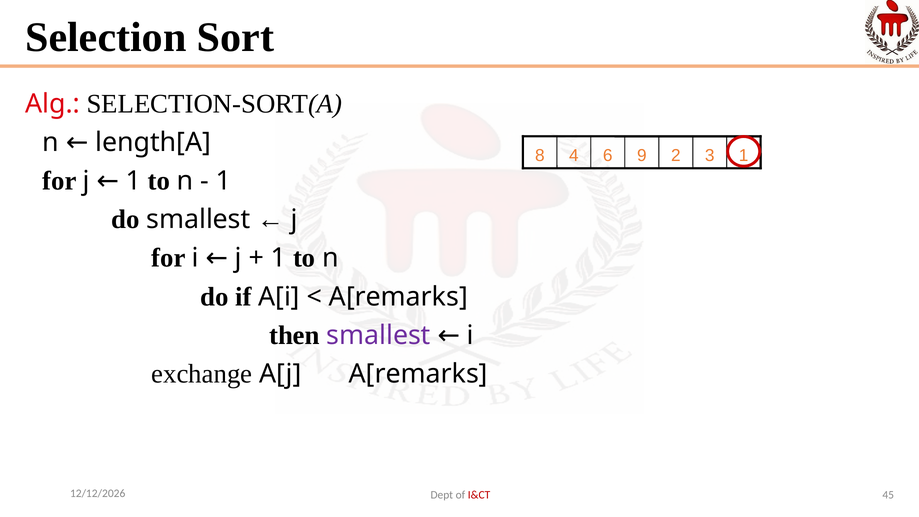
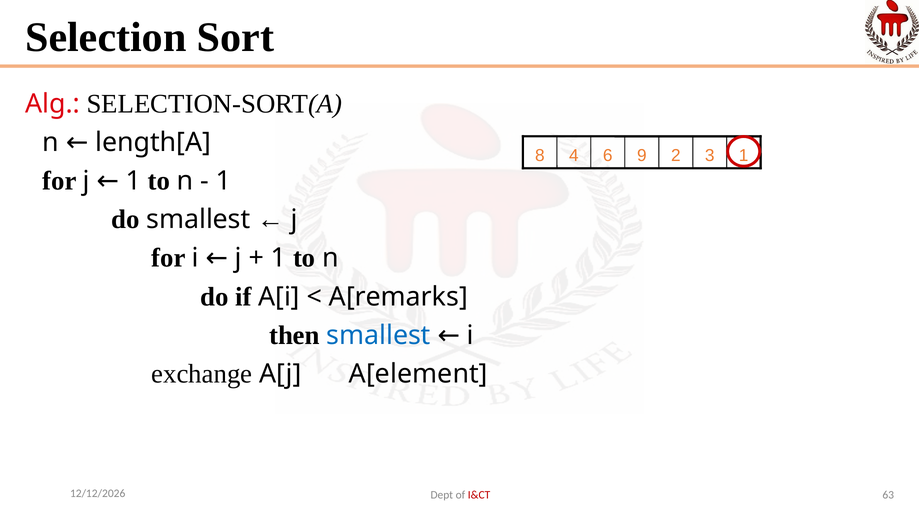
smallest colour: purple -> blue (379, 335)
A[j A[remarks: A[remarks -> A[element (418, 374)
45: 45 -> 63 (888, 495)
